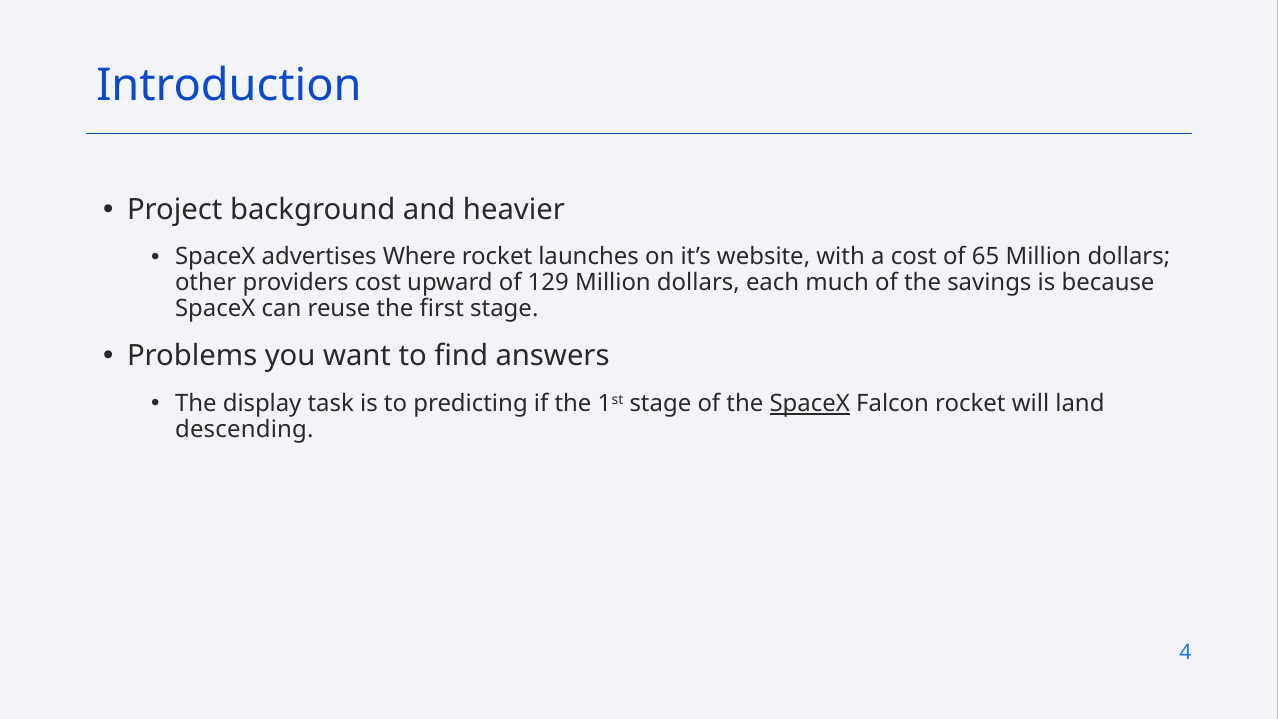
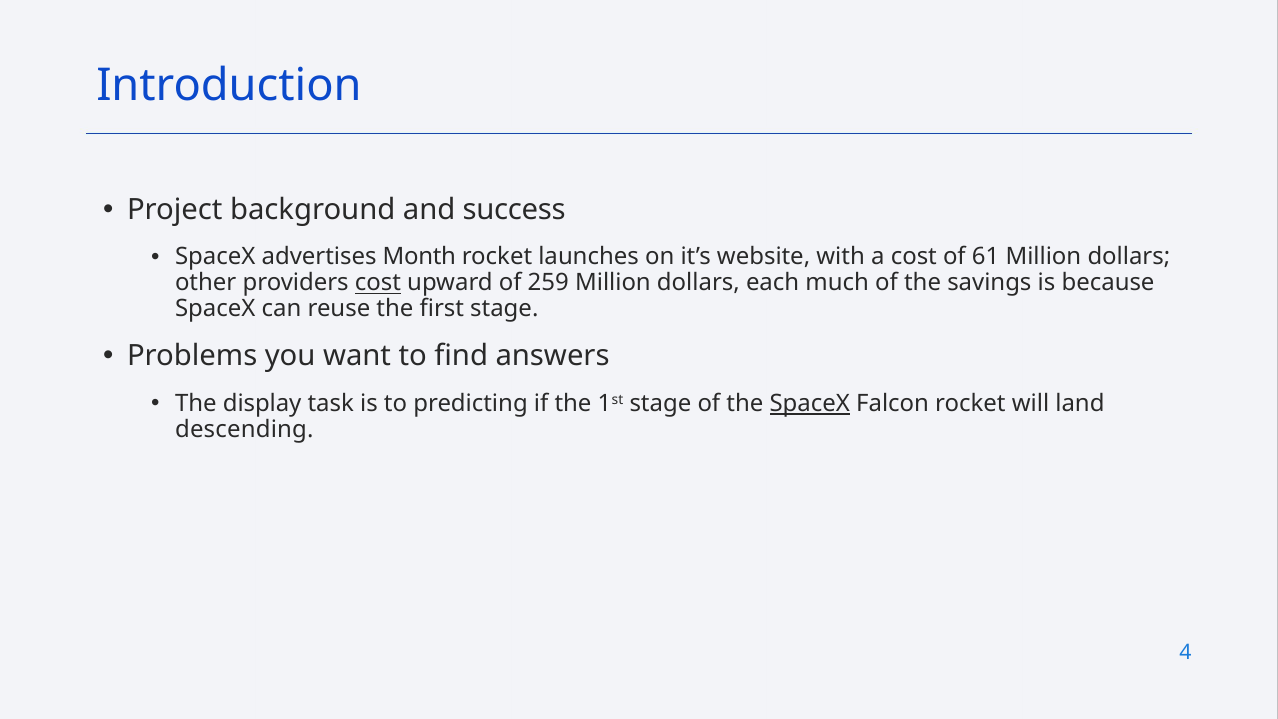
heavier: heavier -> success (514, 210)
Where: Where -> Month (419, 257)
65: 65 -> 61 (986, 257)
cost underline: none -> present (378, 283)
129: 129 -> 259 (548, 283)
